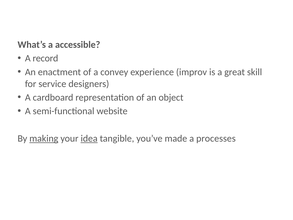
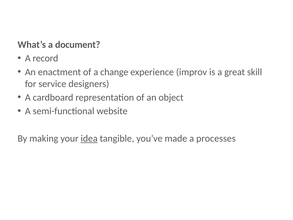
accessible: accessible -> document (78, 45)
convey: convey -> change (114, 72)
making underline: present -> none (44, 138)
